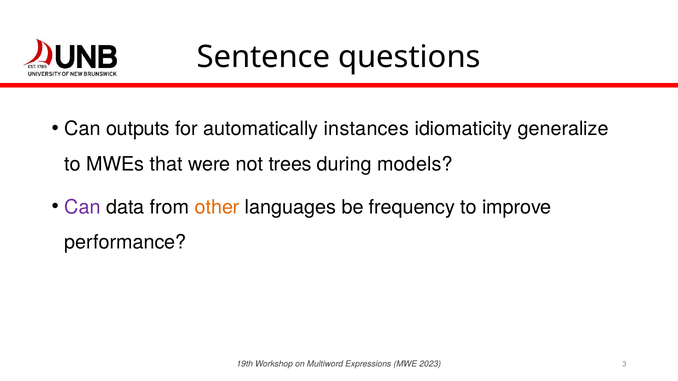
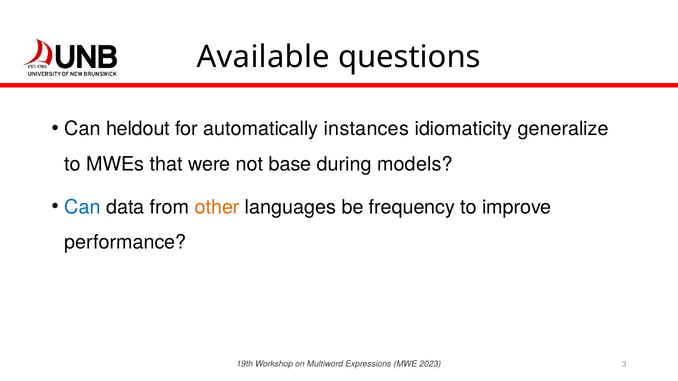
Sentence: Sentence -> Available (263, 57)
outputs: outputs -> heldout (138, 129)
trees: trees -> base (290, 165)
Can colour: purple -> blue (83, 207)
